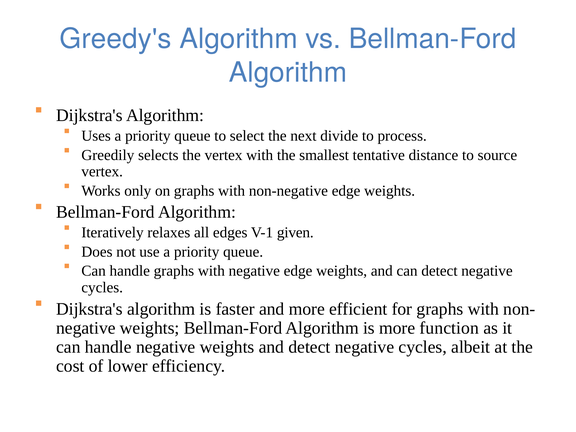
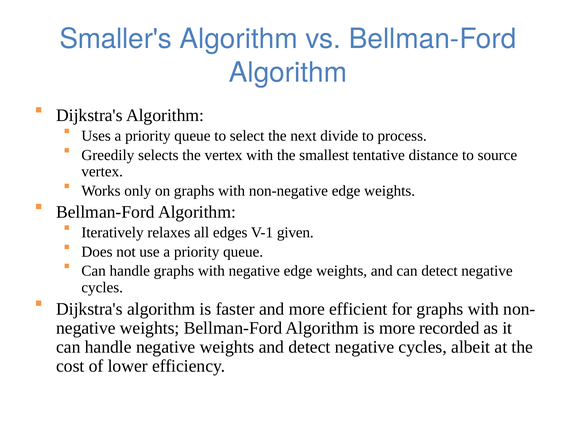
Greedy's: Greedy's -> Smaller's (116, 39)
function: function -> recorded (449, 328)
